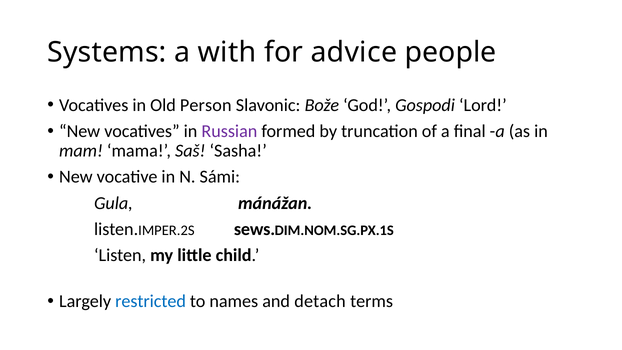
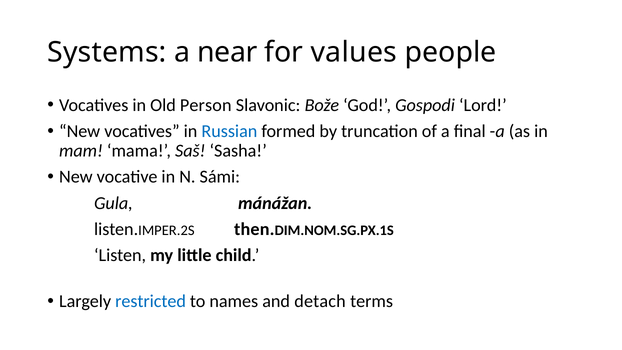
with: with -> near (227, 52)
advice: advice -> values (354, 52)
Russian colour: purple -> blue (229, 131)
sews: sews -> then (254, 229)
